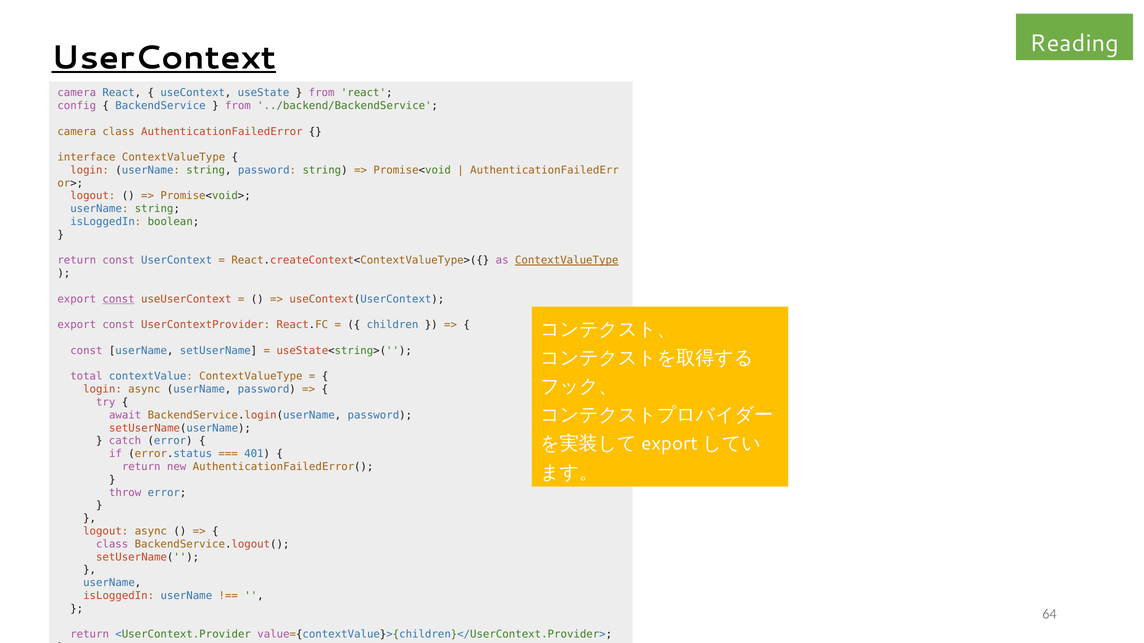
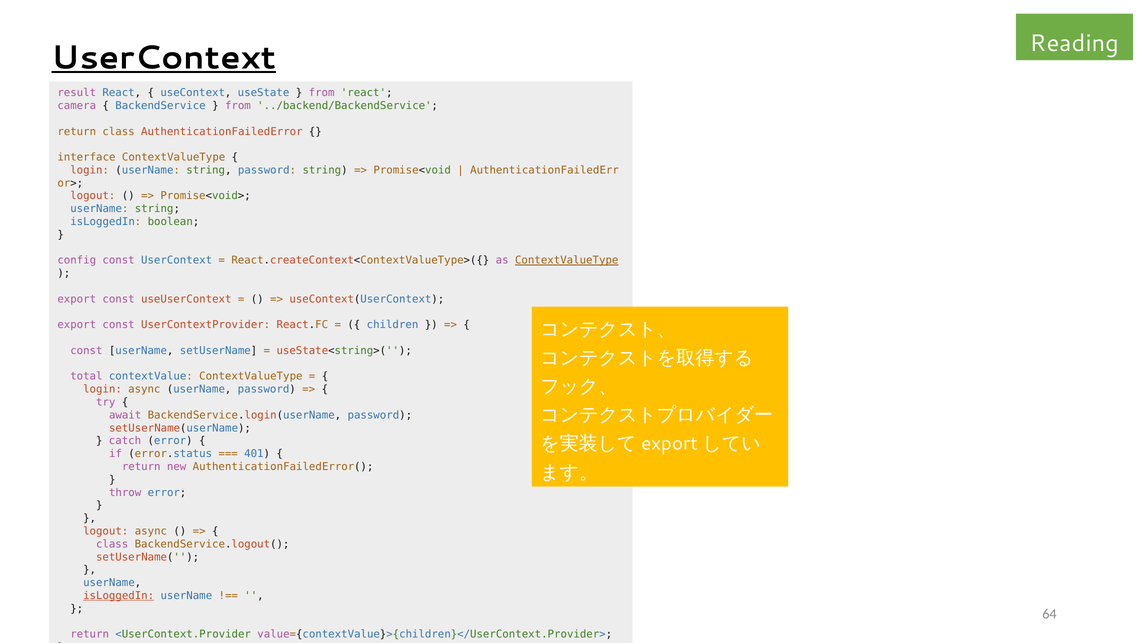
camera: camera -> result (77, 93)
config: config -> camera (77, 106)
camera: camera -> return (77, 132)
return: return -> config (77, 261)
const underline: present -> none (119, 299)
isLoggedIn underline: none -> present (119, 596)
